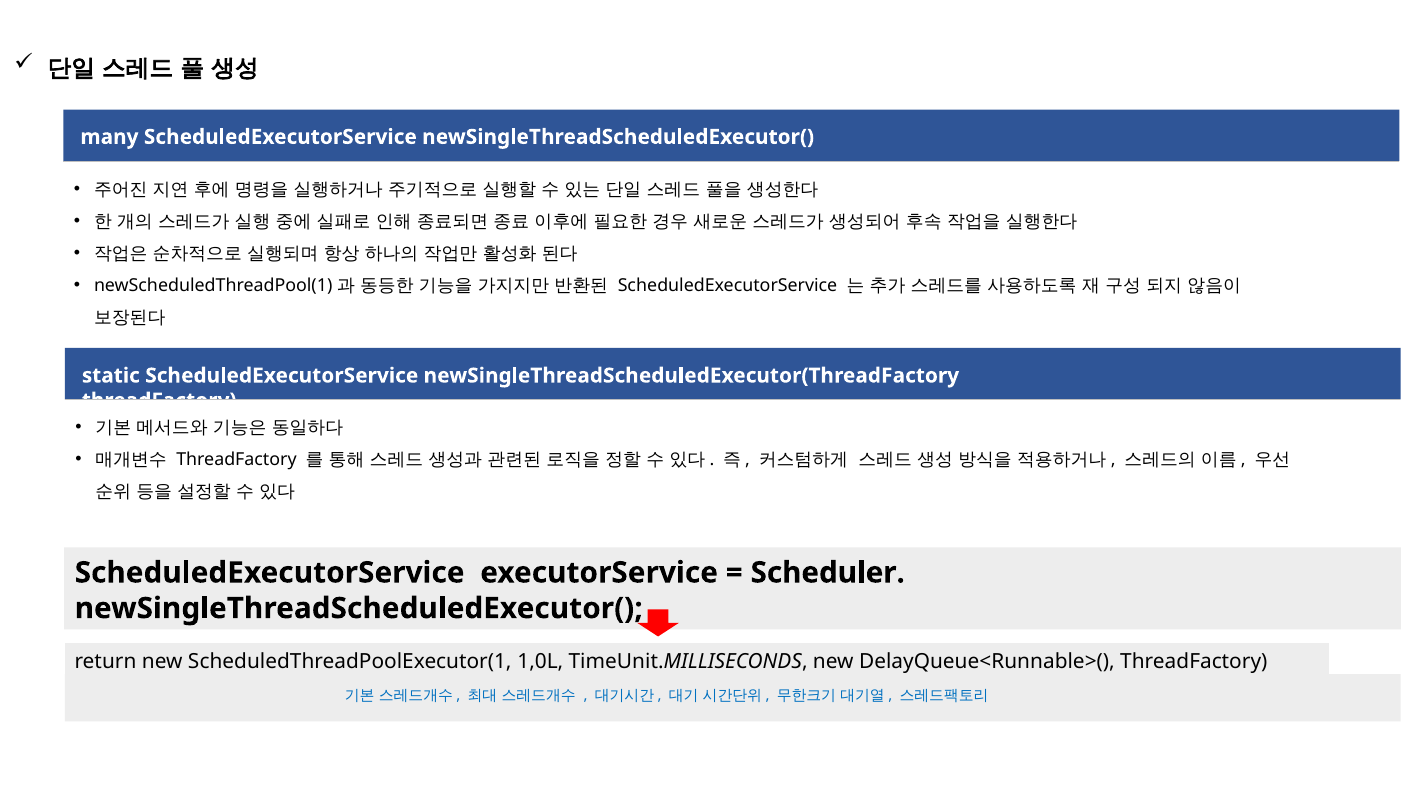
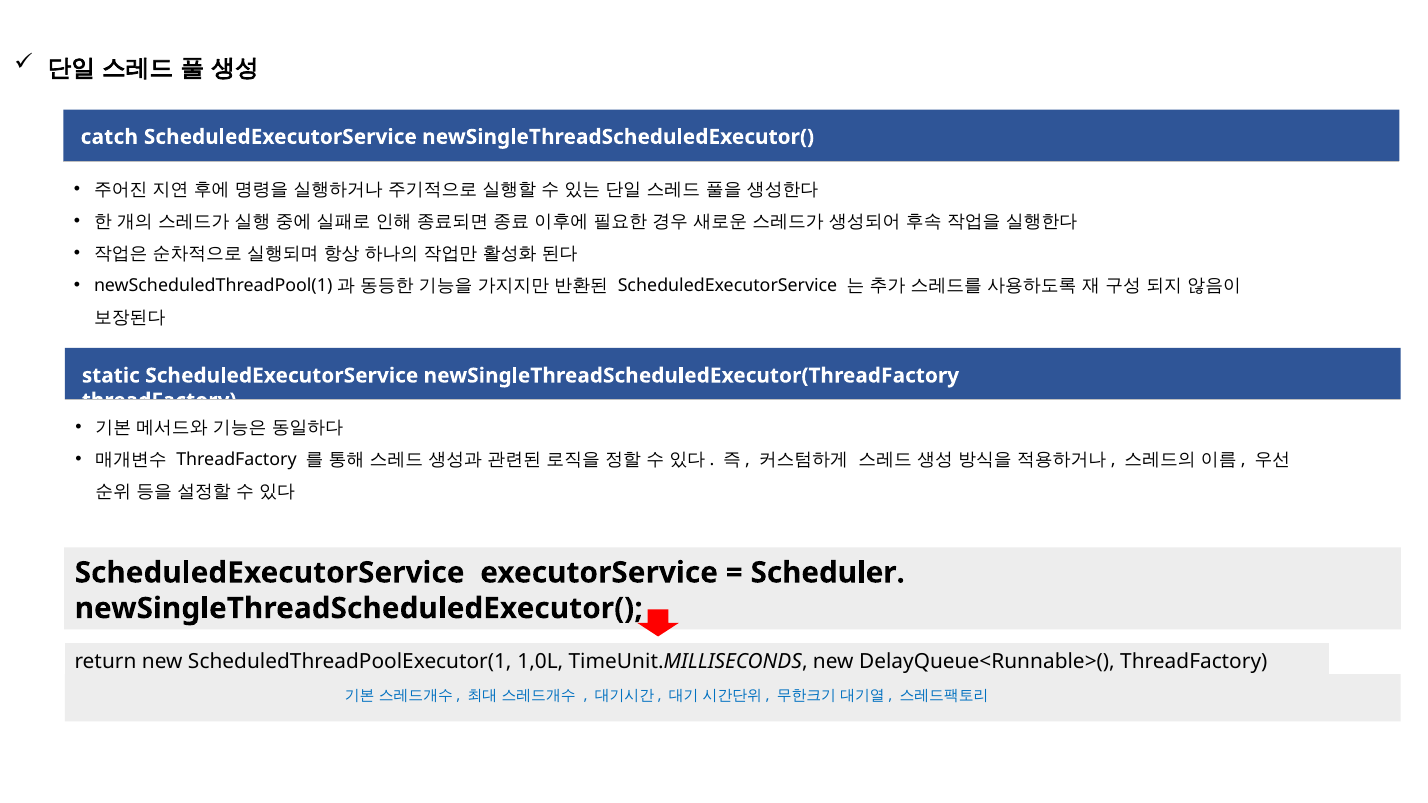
many: many -> catch (109, 137)
